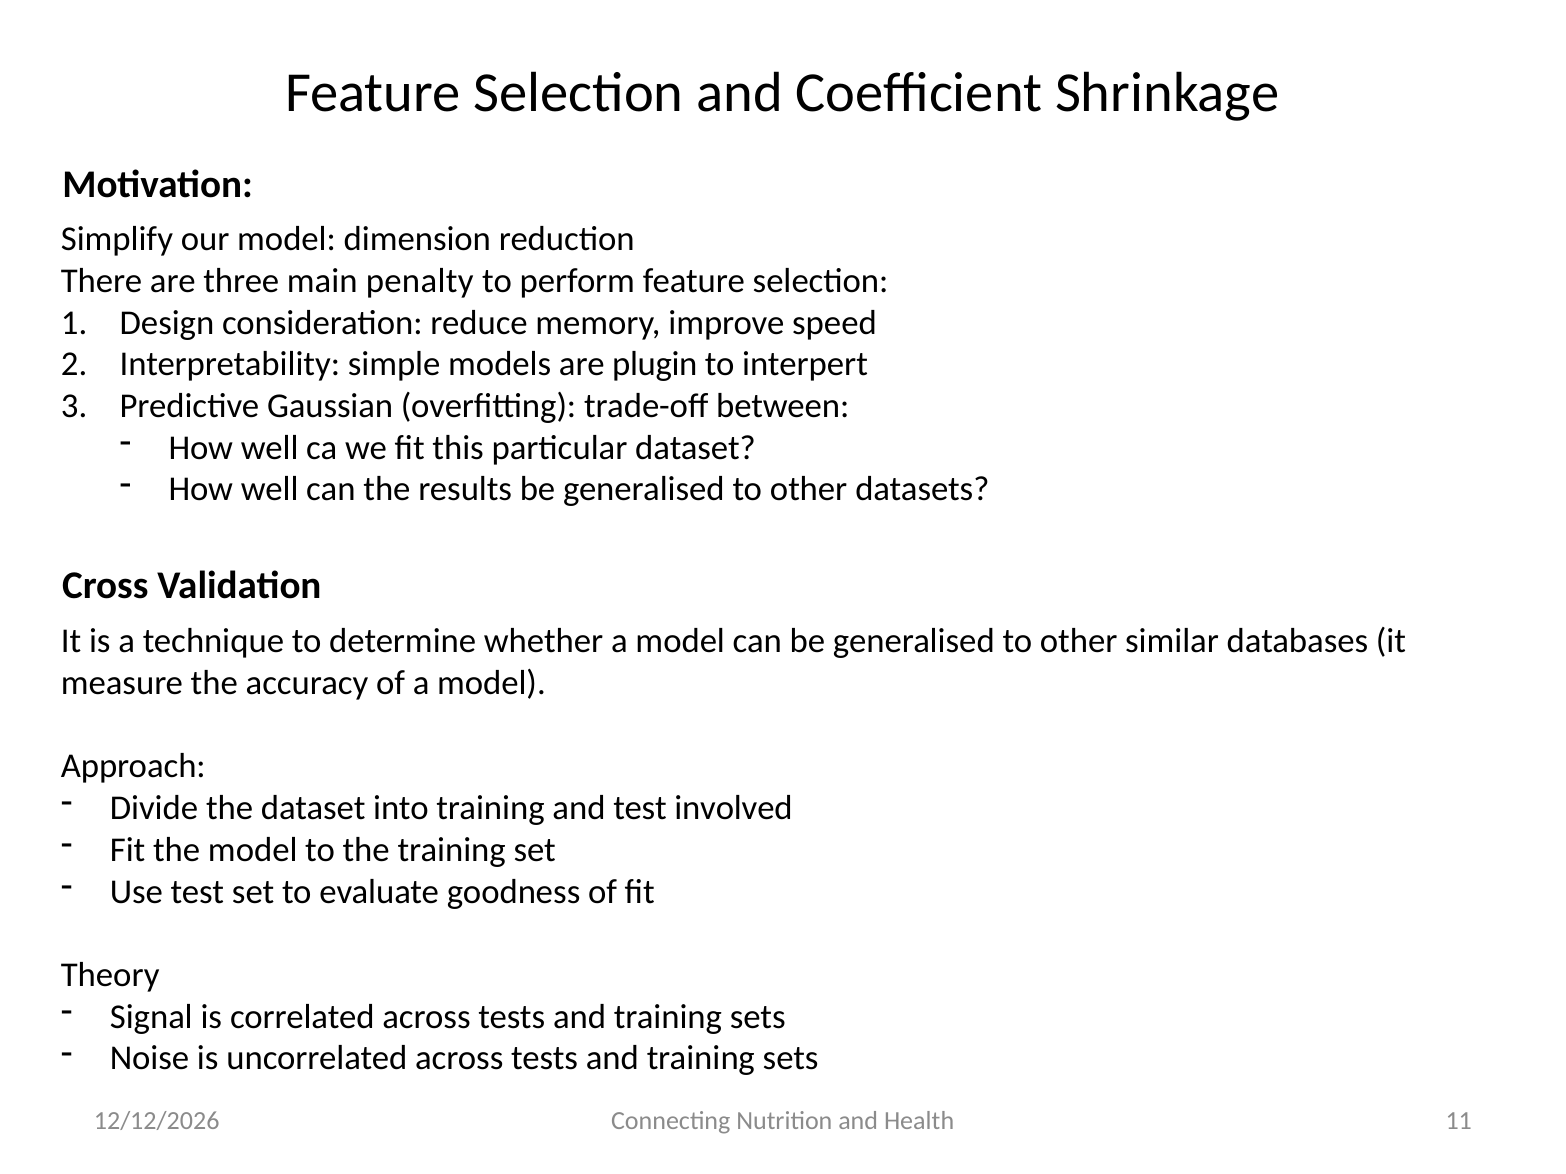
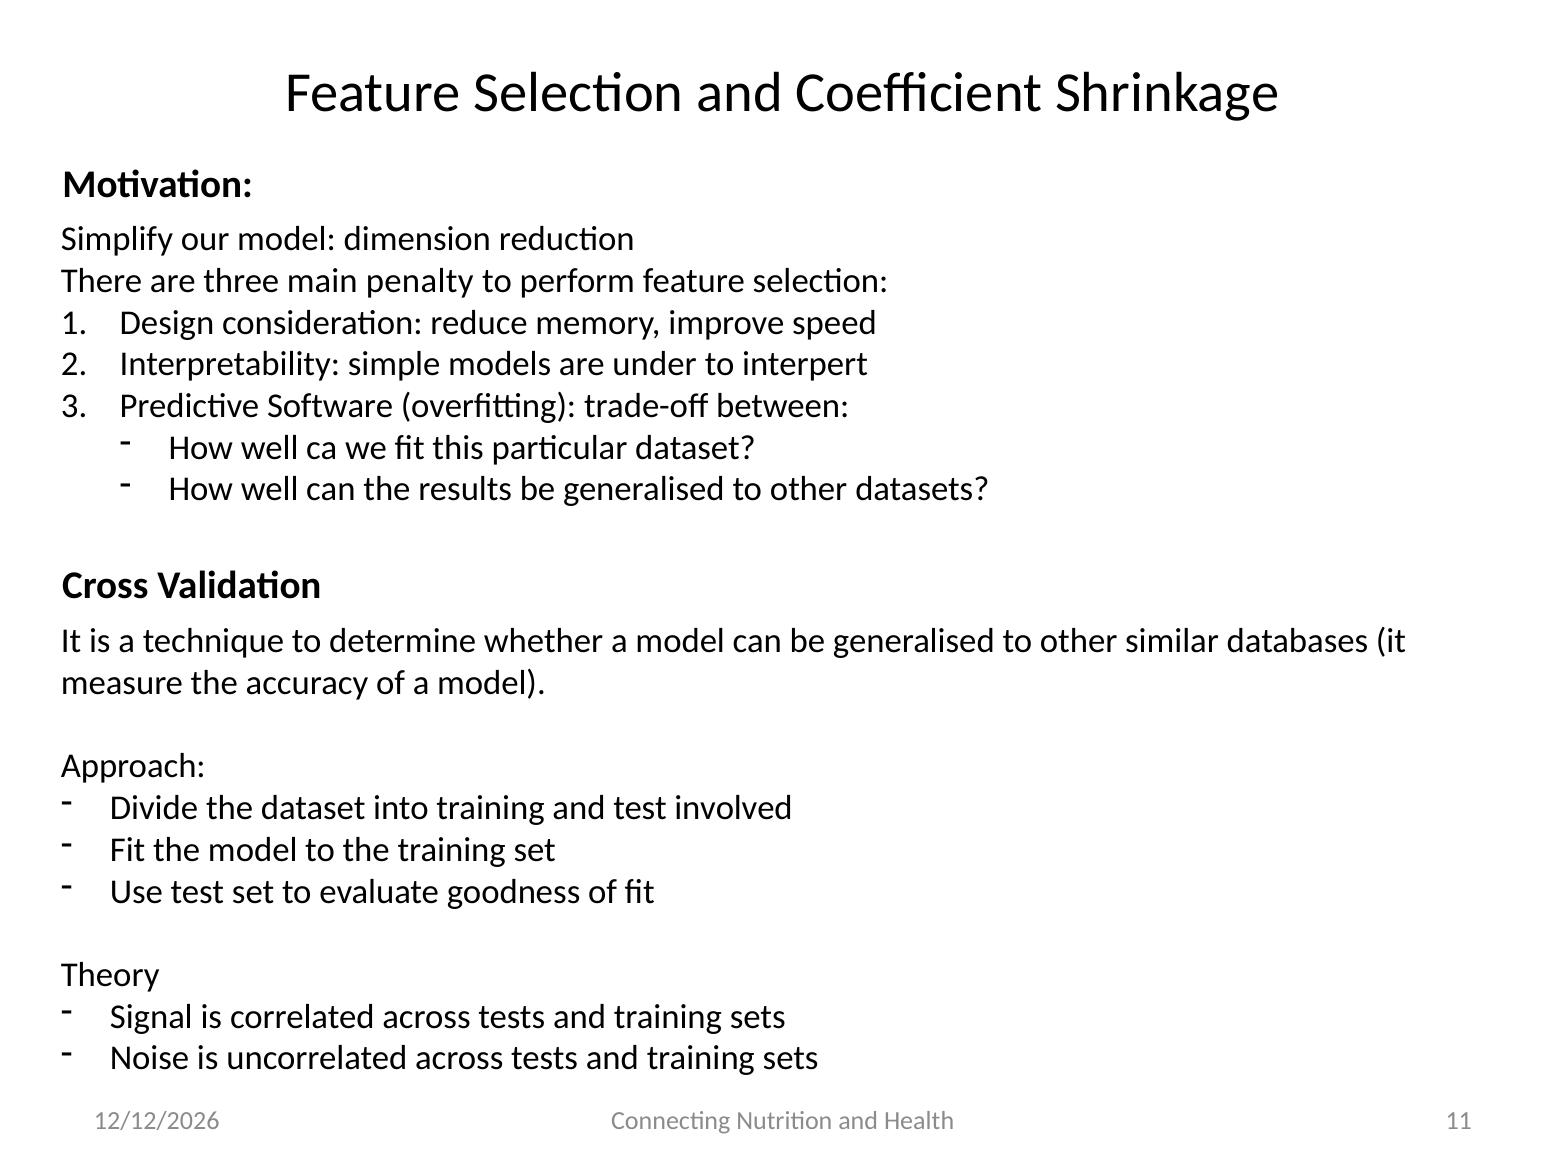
plugin: plugin -> under (655, 364)
Gaussian: Gaussian -> Software (330, 406)
